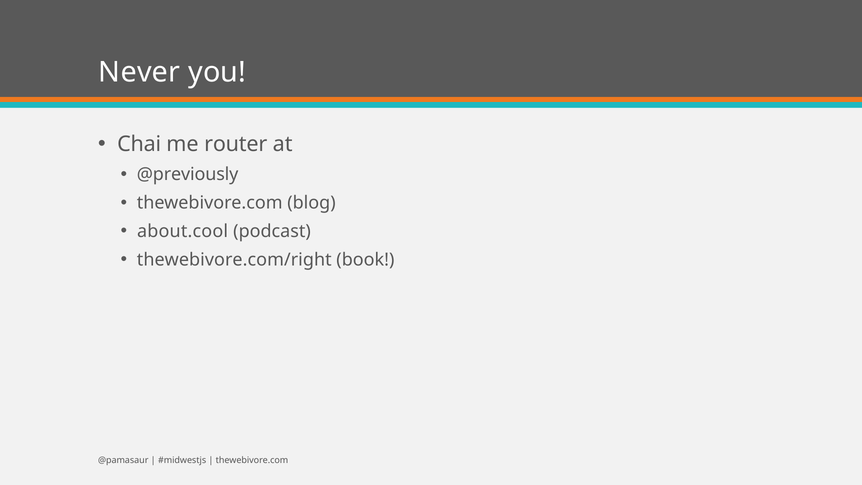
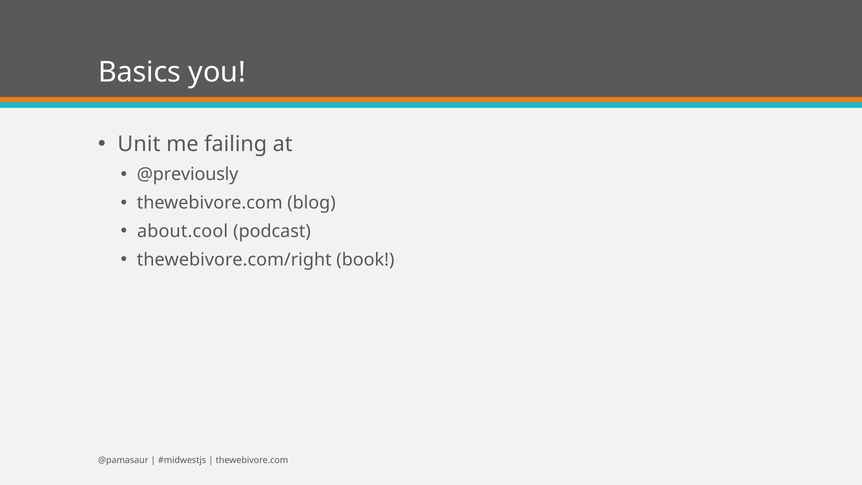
Never: Never -> Basics (140, 72)
Chai: Chai -> Unit (139, 144)
router: router -> failing (236, 144)
